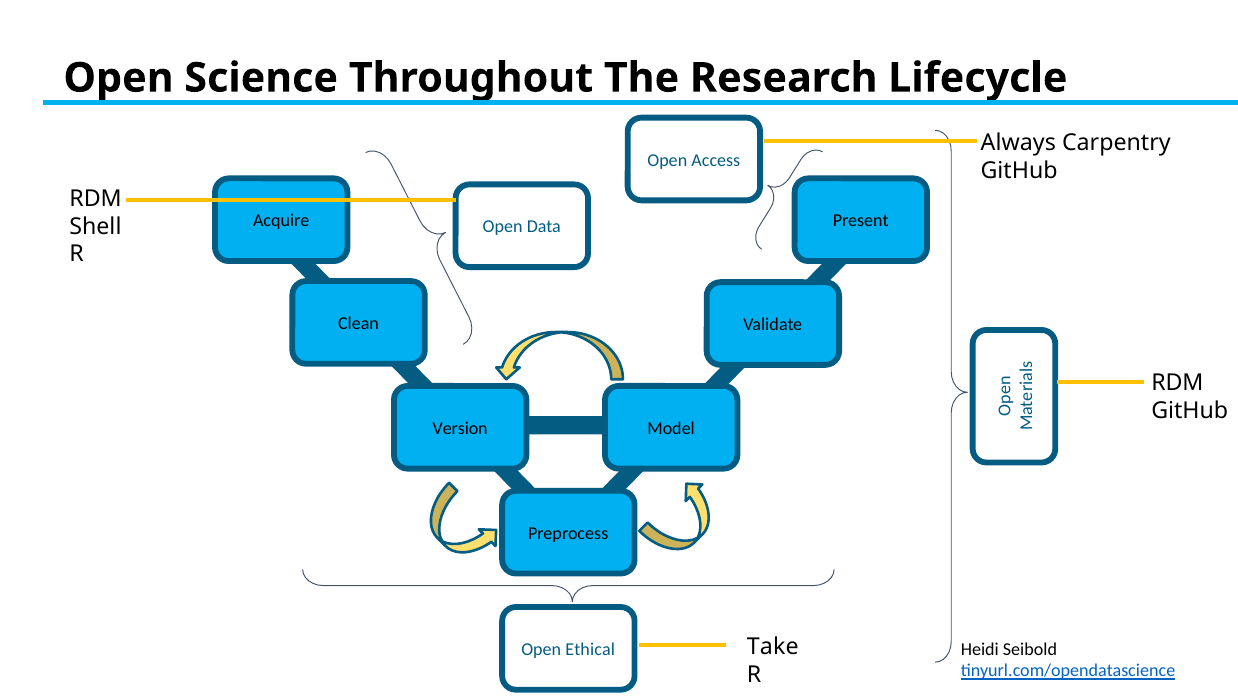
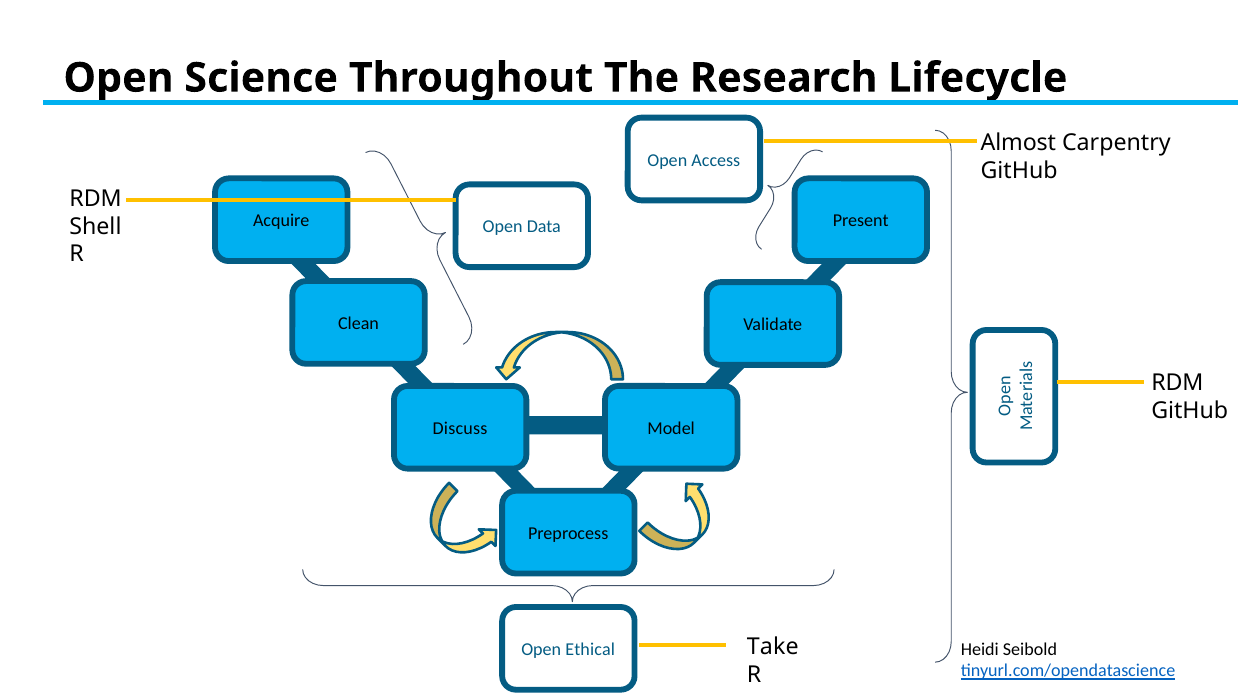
Always: Always -> Almost (1018, 142)
Version: Version -> Discuss (460, 428)
